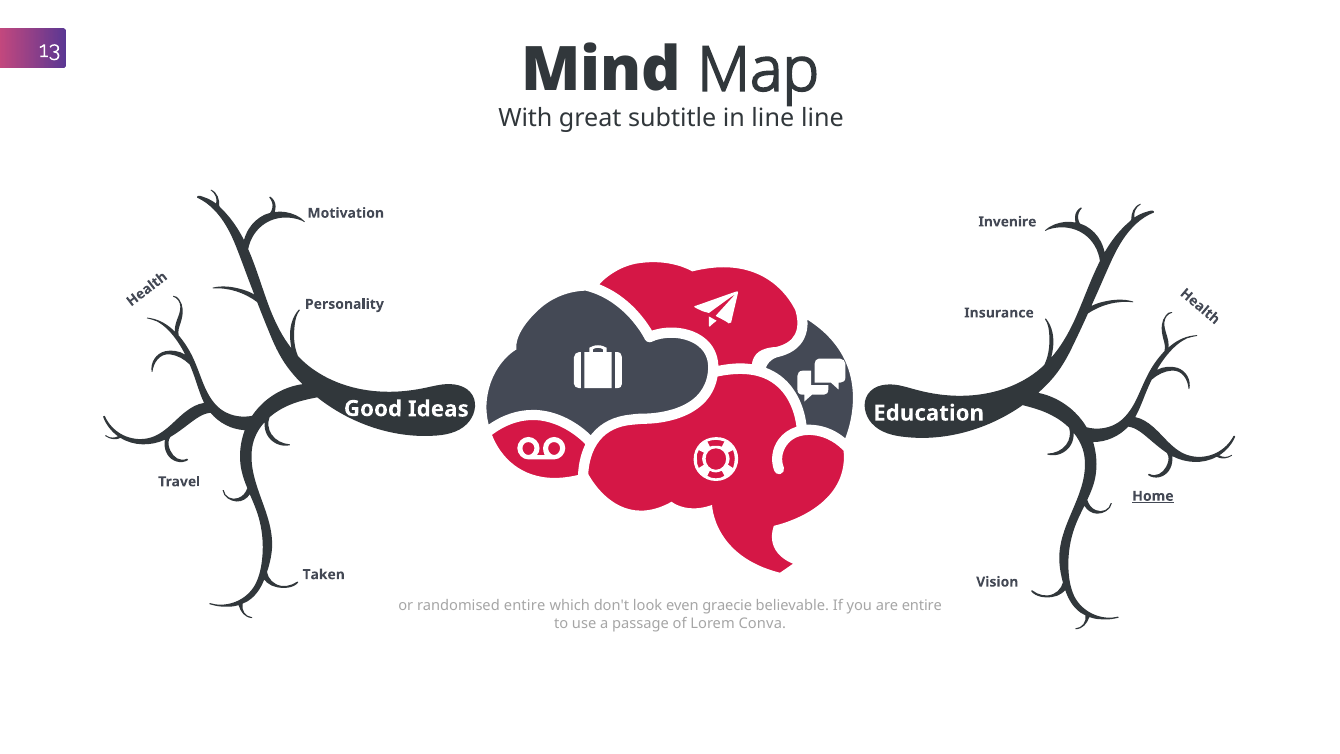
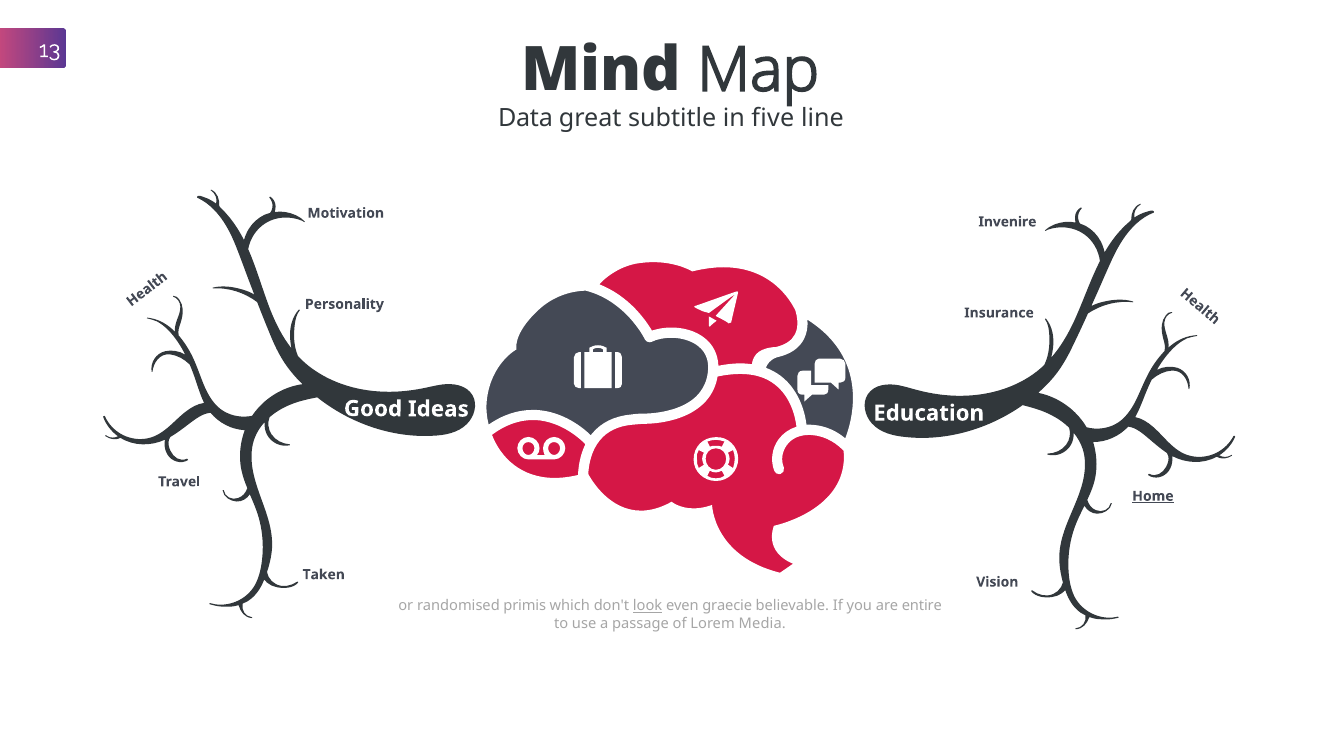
With: With -> Data (525, 119)
in line: line -> five (773, 119)
randomised entire: entire -> primis (525, 606)
look underline: none -> present (648, 606)
Conva: Conva -> Media (762, 624)
